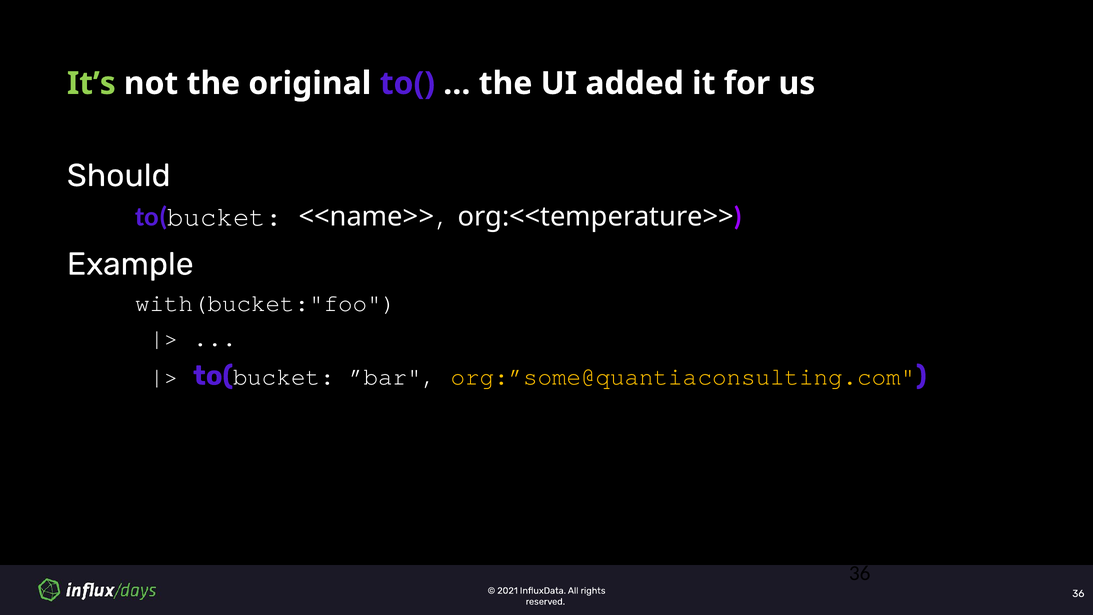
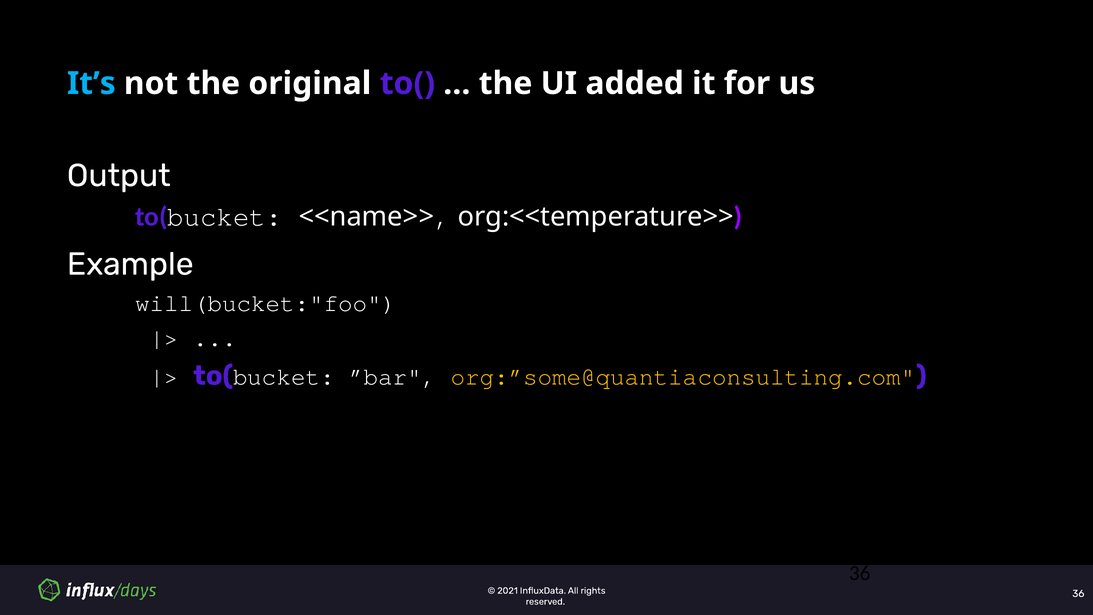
It’s colour: light green -> light blue (91, 83)
Should: Should -> Output (119, 176)
with(bucket:"foo: with(bucket:"foo -> will(bucket:"foo (266, 303)
